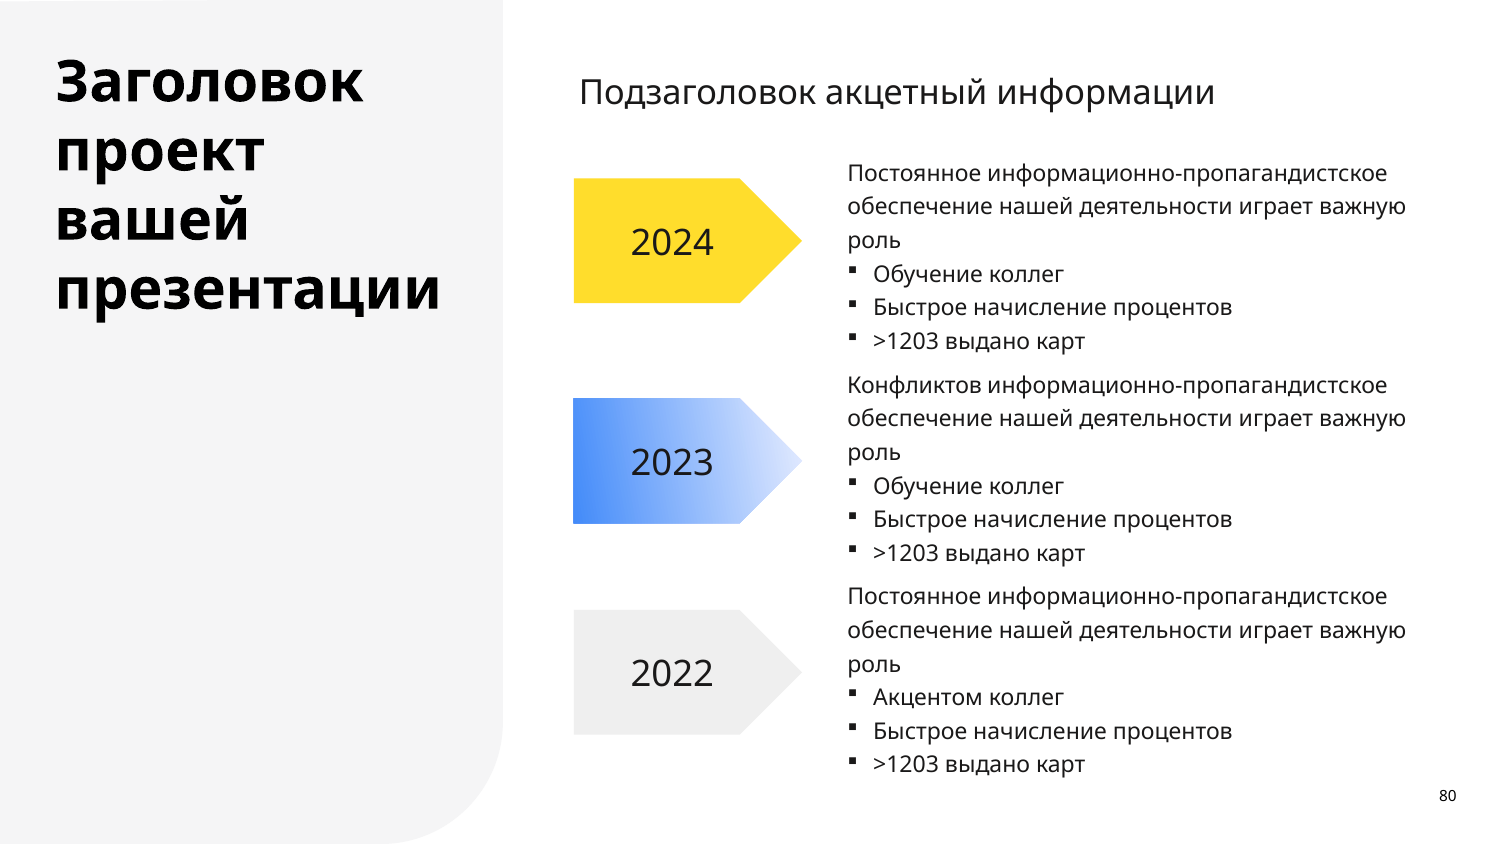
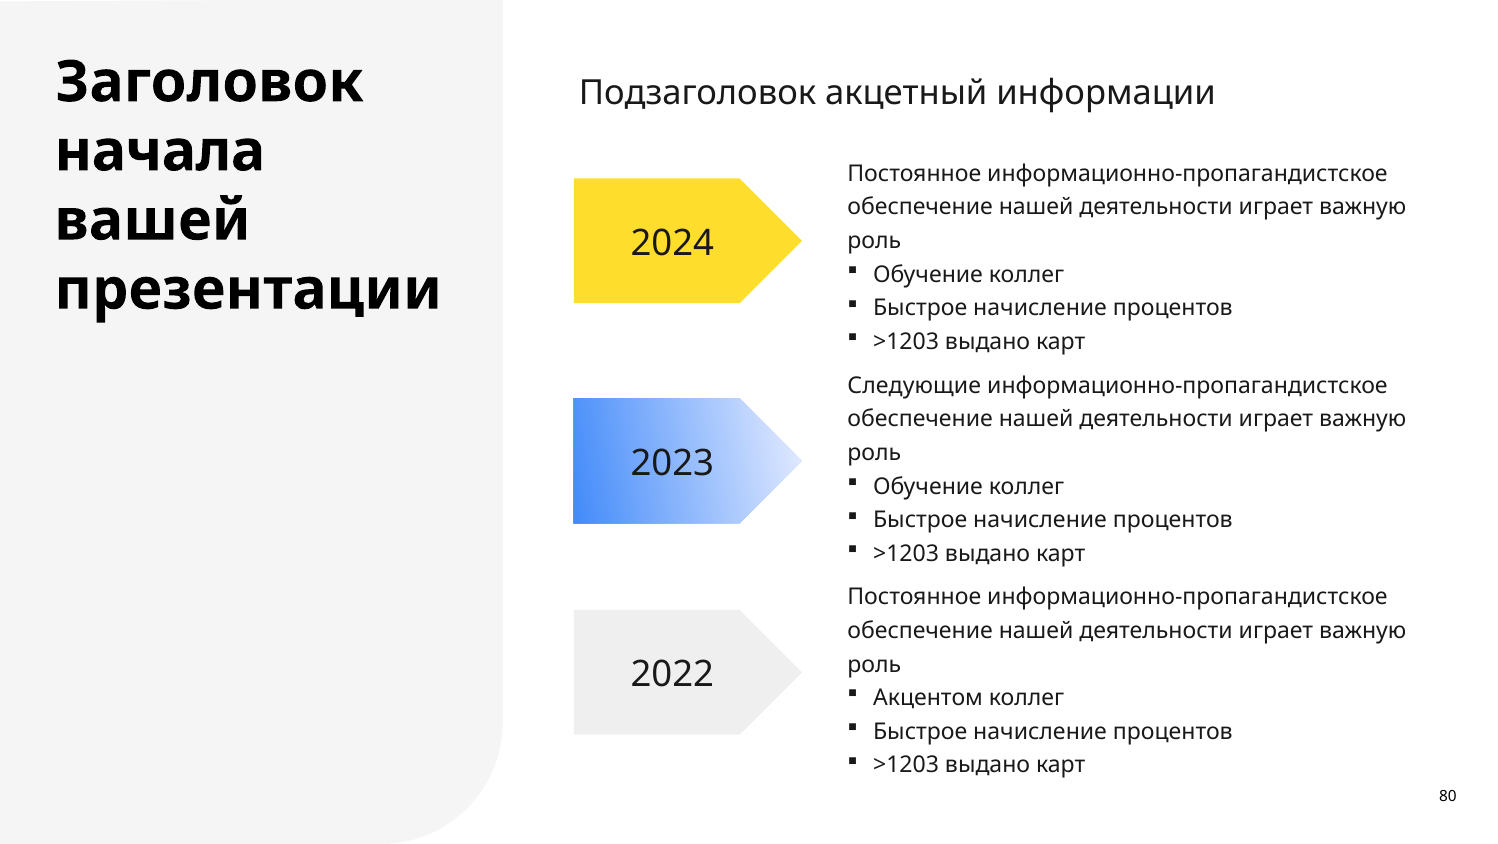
проект: проект -> начала (160, 151)
Конфликтов: Конфликтов -> Следующие (914, 386)
